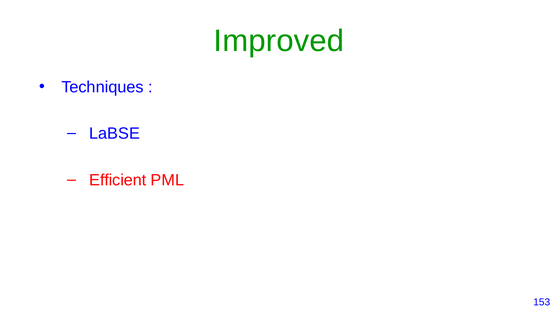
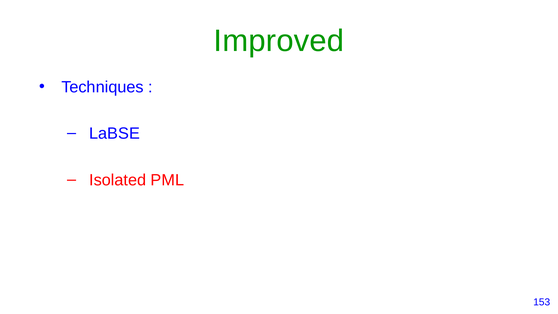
Efficient: Efficient -> Isolated (118, 180)
